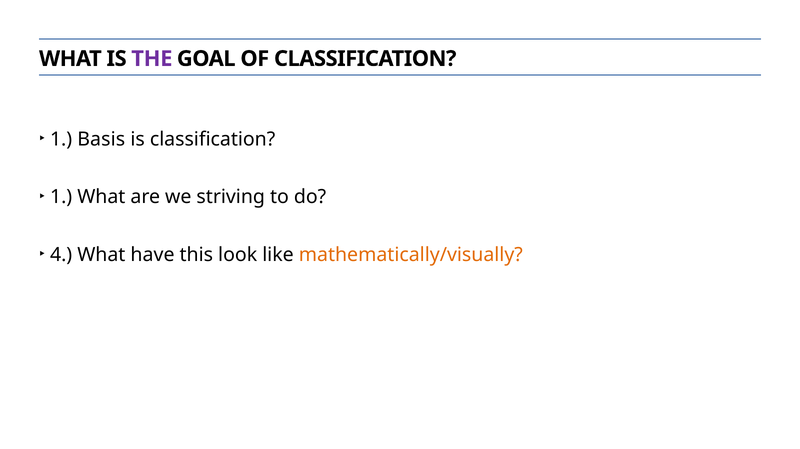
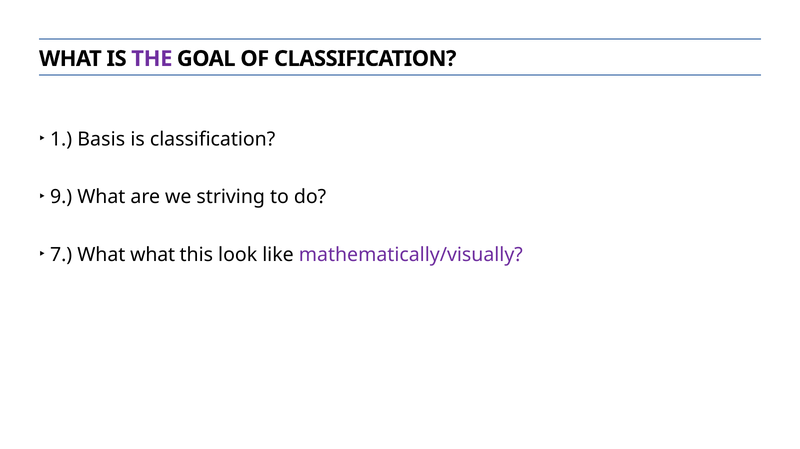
1: 1 -> 9 (61, 197)
4: 4 -> 7 (61, 255)
What have: have -> what (153, 255)
mathematically/visually colour: orange -> purple (411, 255)
